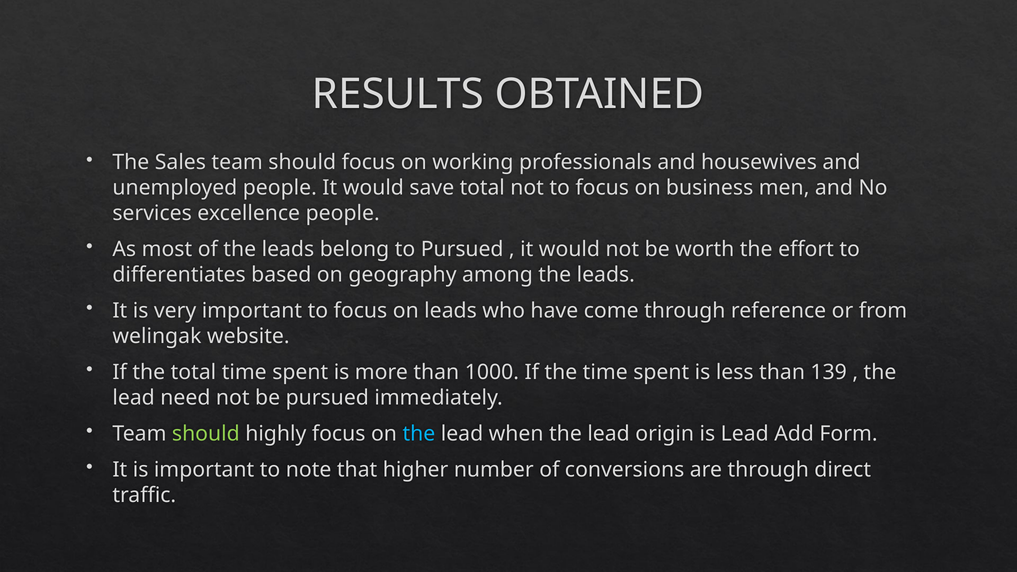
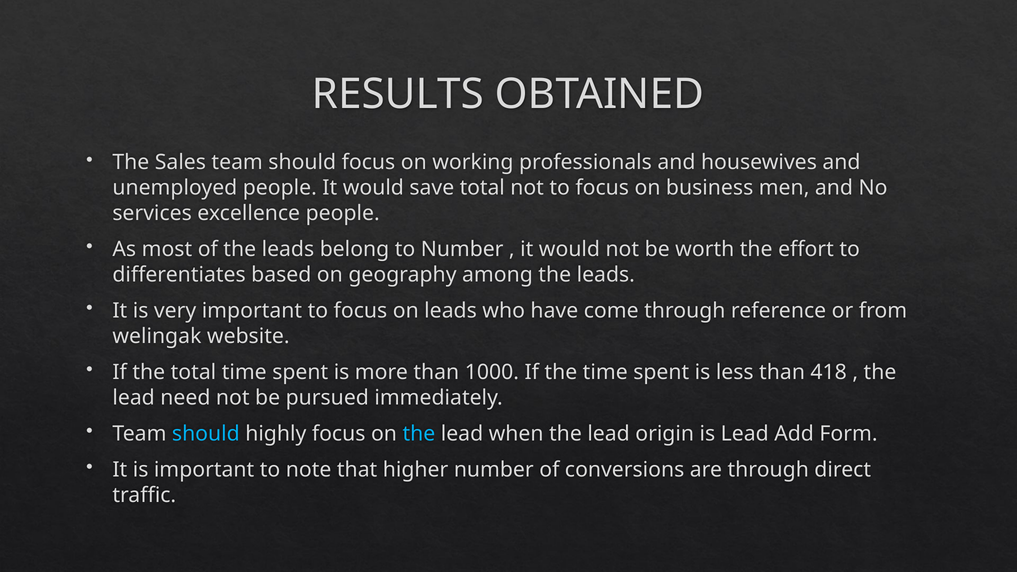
to Pursued: Pursued -> Number (462, 249)
139: 139 -> 418 (829, 372)
should colour: light green -> light blue (206, 434)
